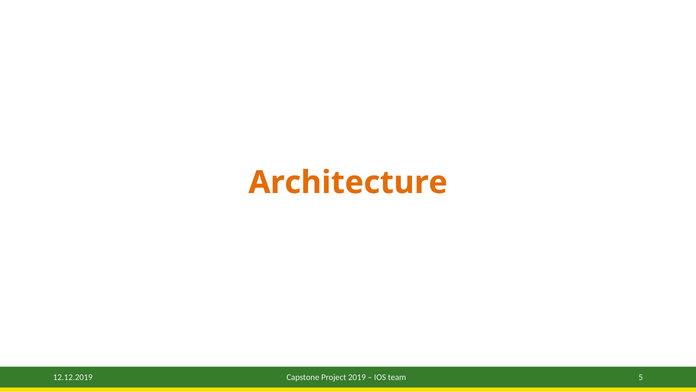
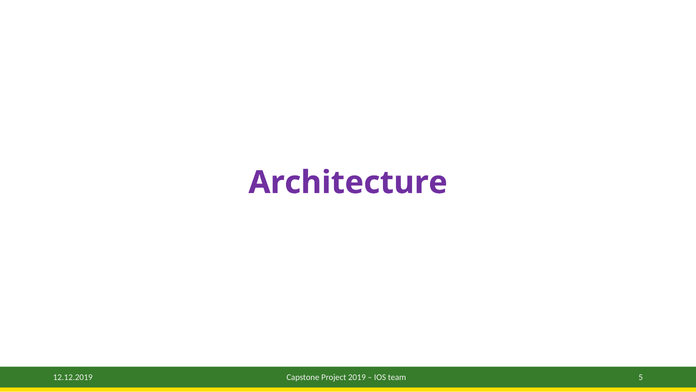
Architecture colour: orange -> purple (348, 182)
